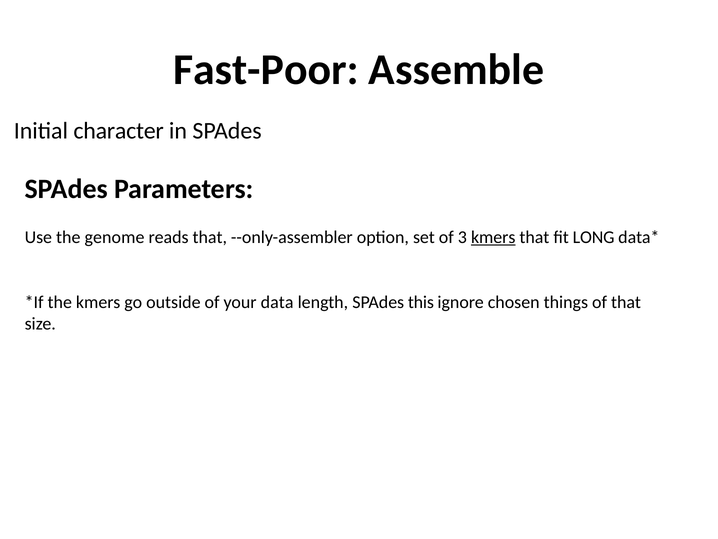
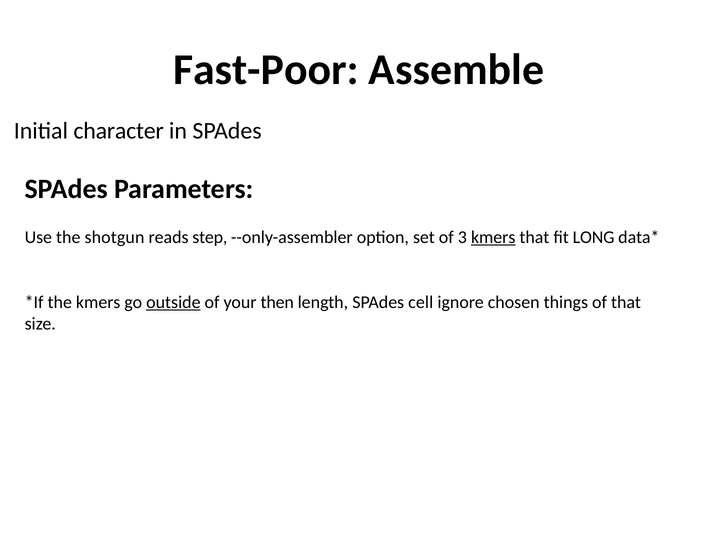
genome: genome -> shotgun (114, 237)
reads that: that -> step (210, 237)
outside underline: none -> present (173, 302)
data: data -> then (277, 302)
this: this -> cell (421, 302)
